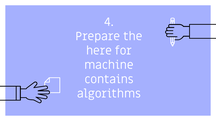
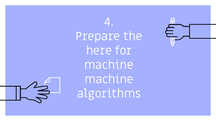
contains: contains -> machine (109, 80)
